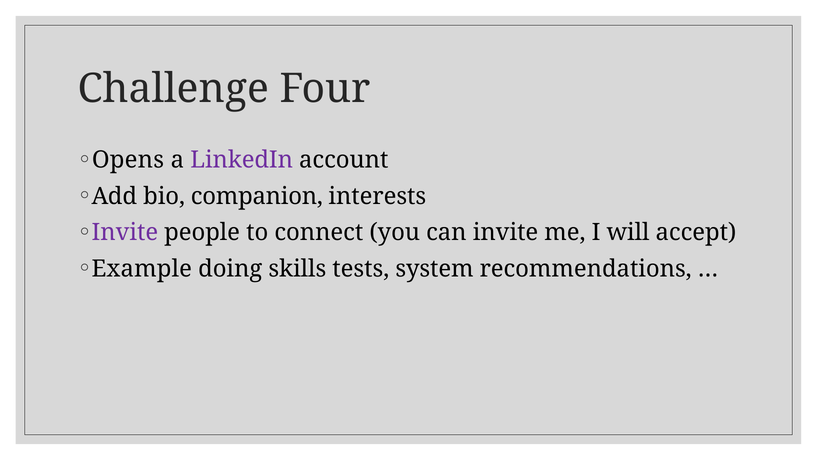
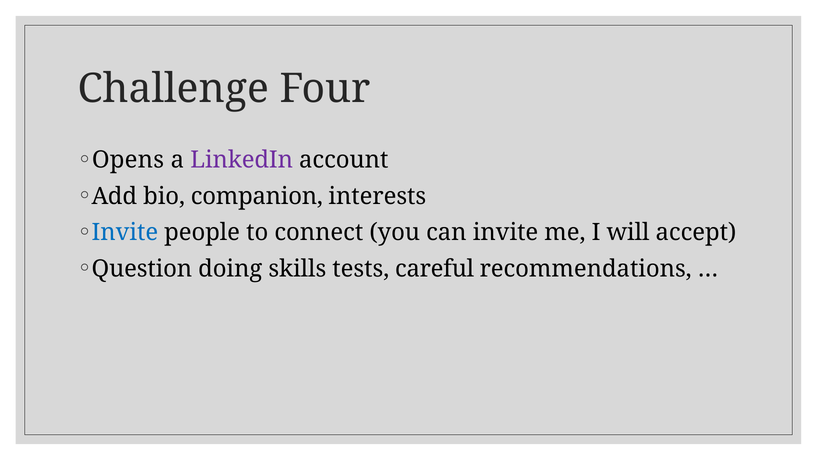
Invite colour: purple -> blue (125, 232)
Example: Example -> Question (142, 269)
system: system -> careful (435, 269)
